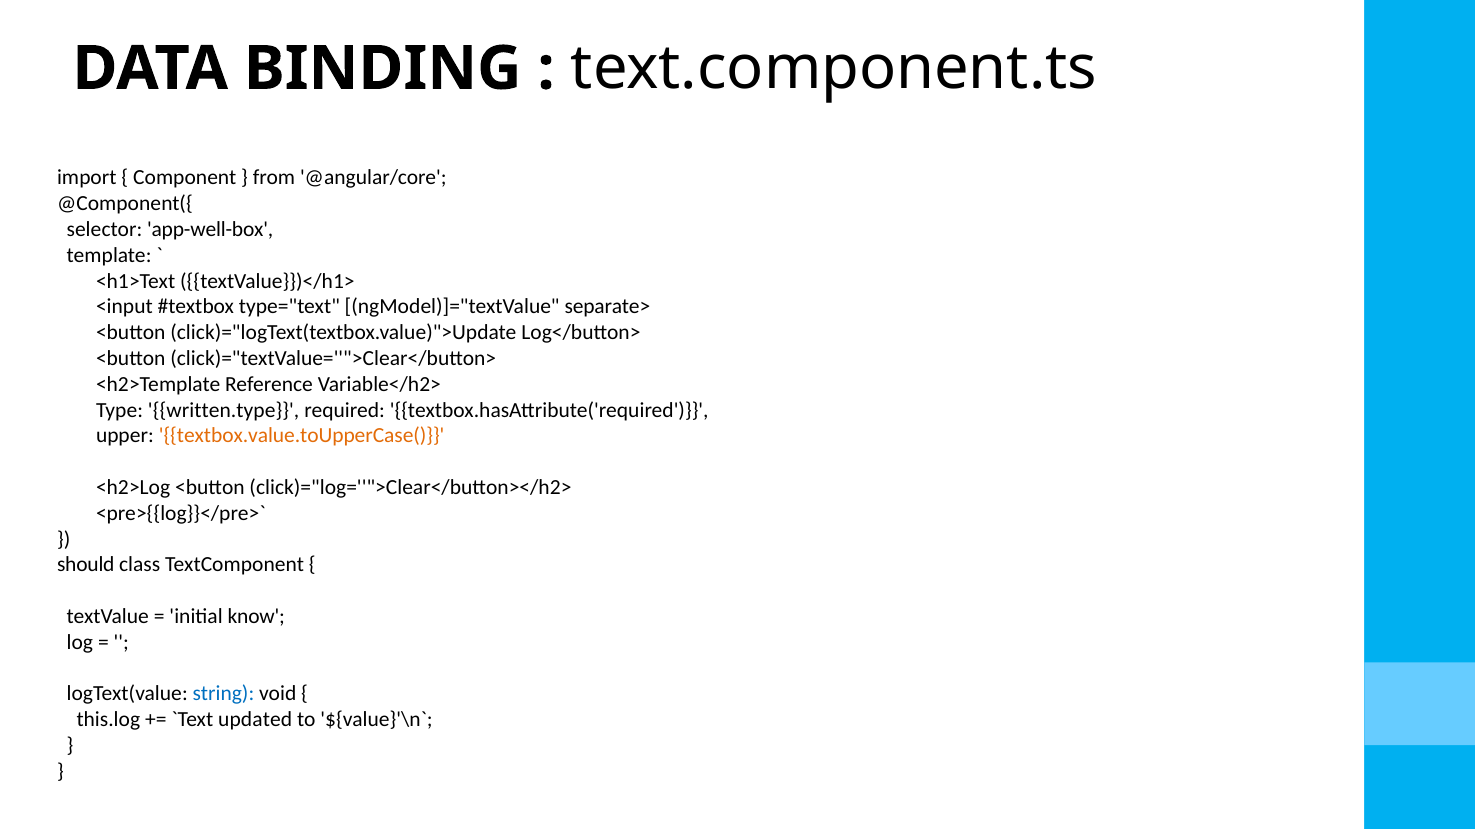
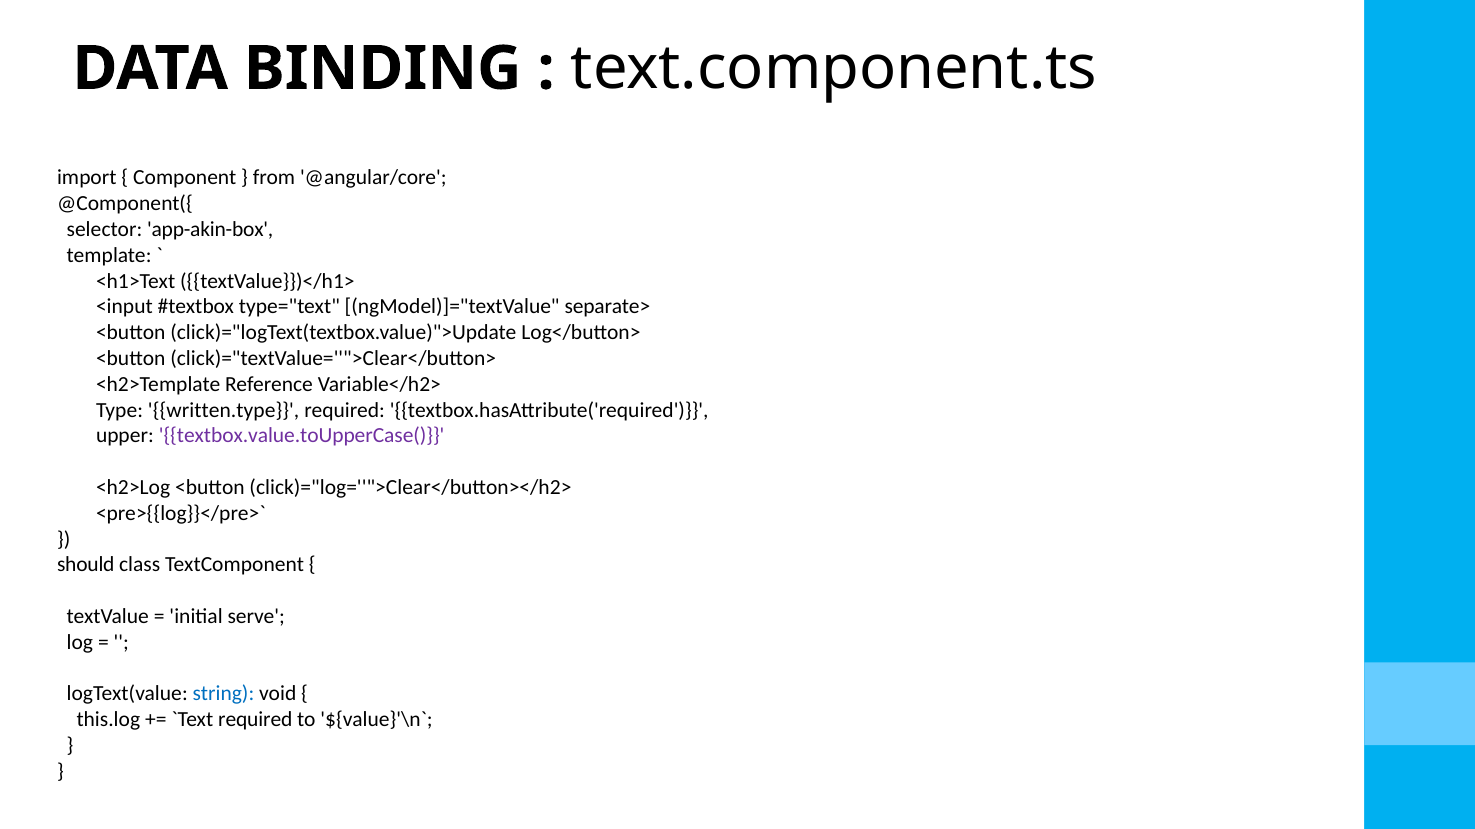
app-well-box: app-well-box -> app-akin-box (210, 230)
textbox.value.toUpperCase( colour: orange -> purple (302, 436)
know: know -> serve (256, 617)
updated: updated -> required (255, 720)
